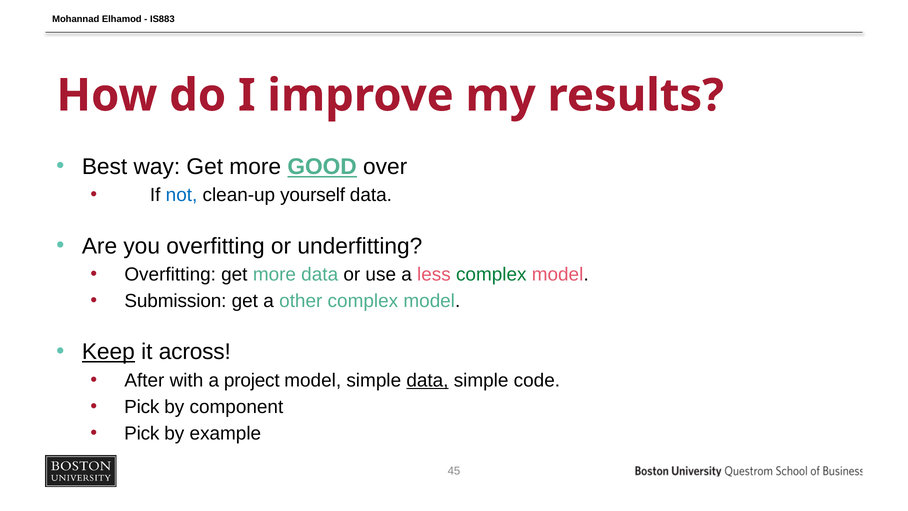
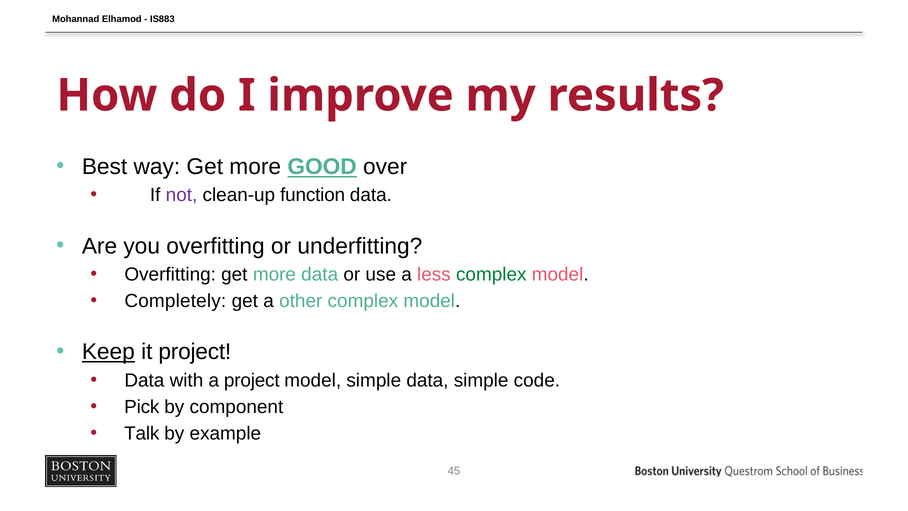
not colour: blue -> purple (182, 195)
yourself: yourself -> function (313, 195)
Submission: Submission -> Completely (175, 301)
it across: across -> project (195, 352)
After: After -> Data (144, 380)
data underline: present -> none (427, 380)
Pick: Pick -> Talk (142, 433)
